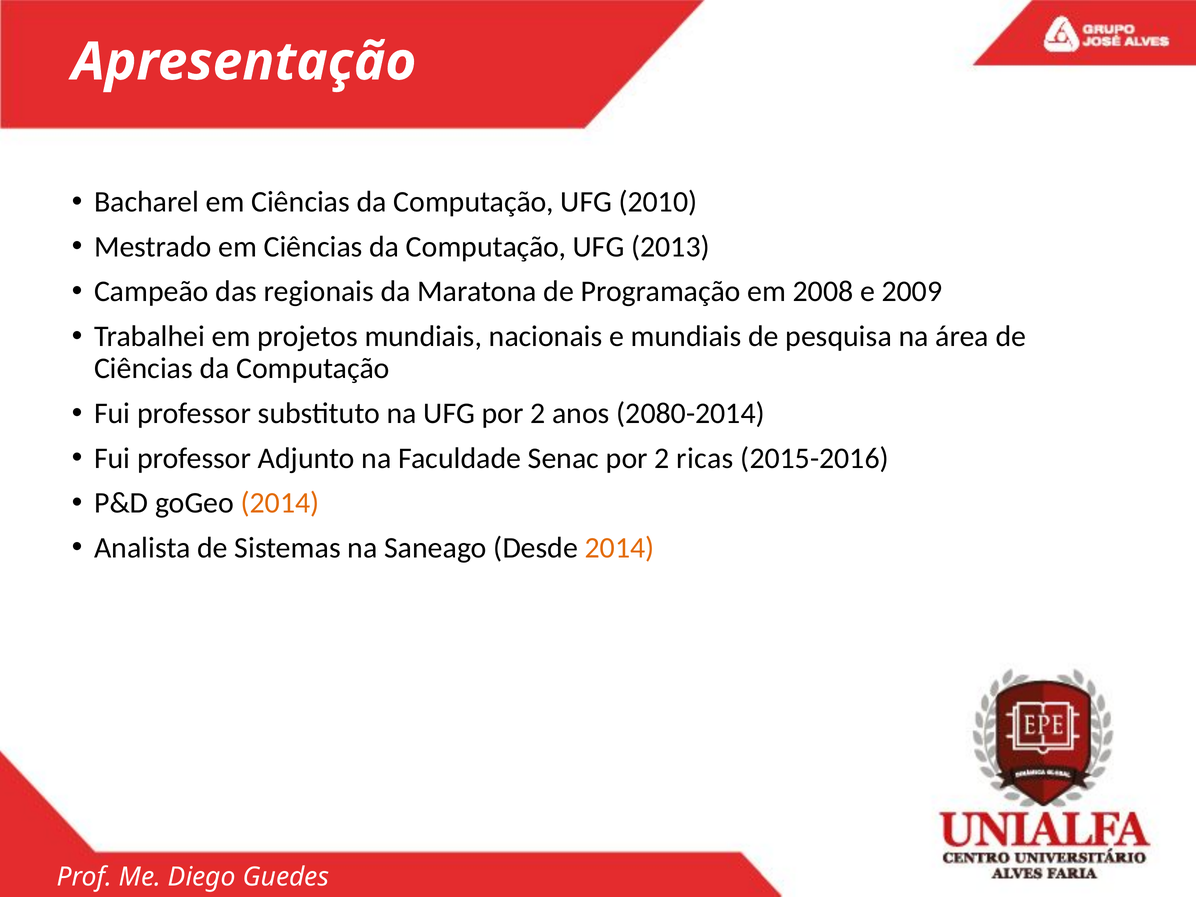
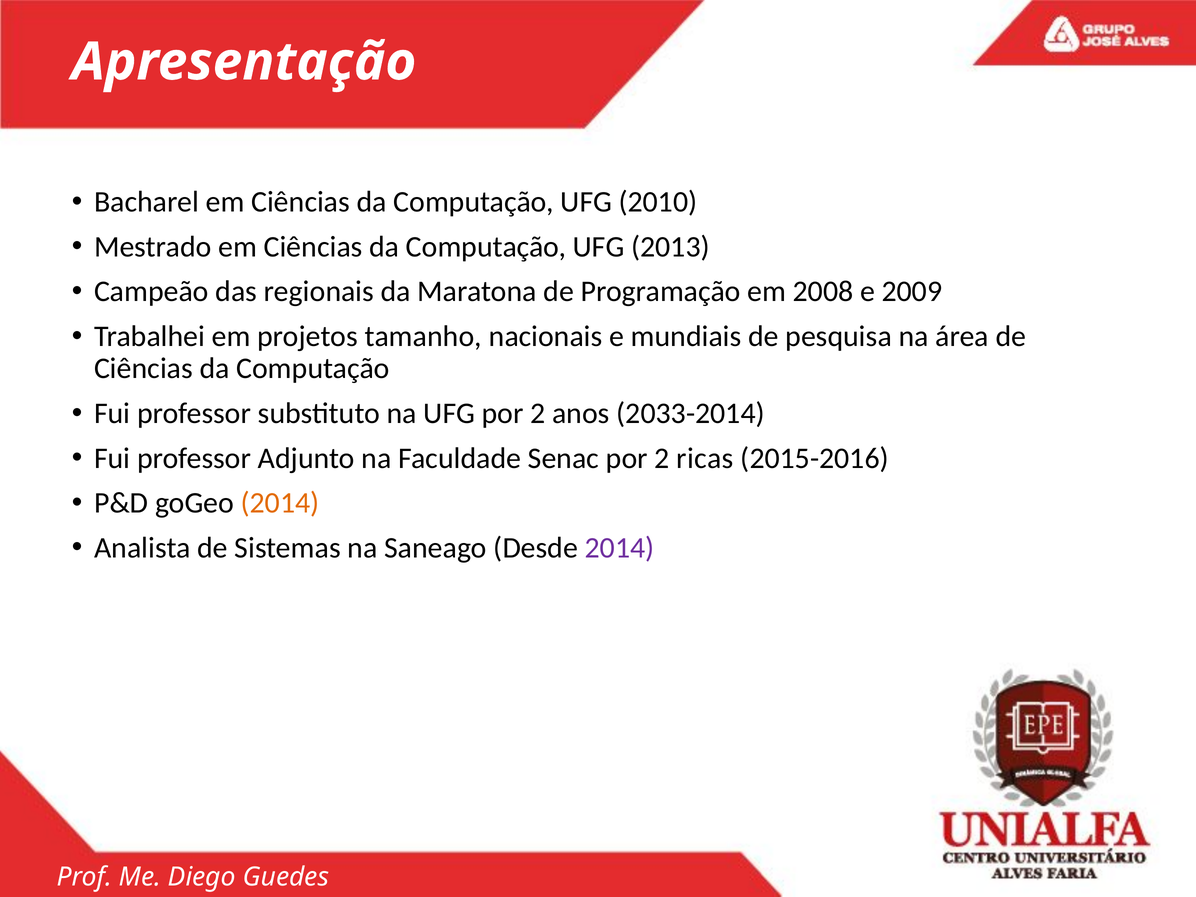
projetos mundiais: mundiais -> tamanho (423, 336)
2080-2014: 2080-2014 -> 2033-2014 (691, 413)
2014 colour: orange -> purple (620, 548)
